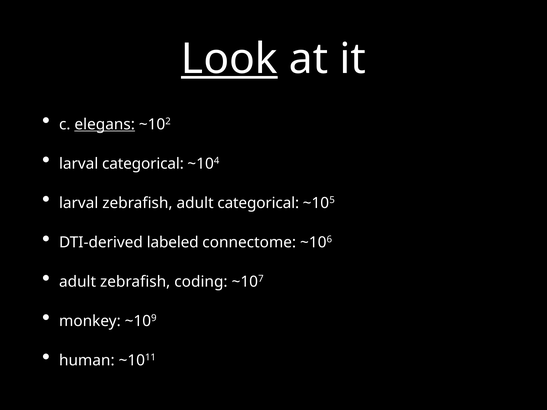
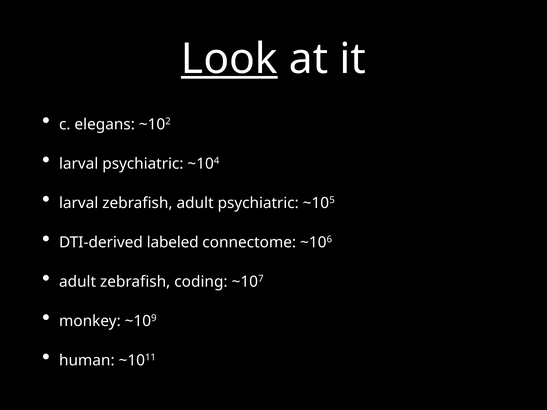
elegans underline: present -> none (105, 124)
larval categorical: categorical -> psychiatric (143, 164)
adult categorical: categorical -> psychiatric (258, 203)
